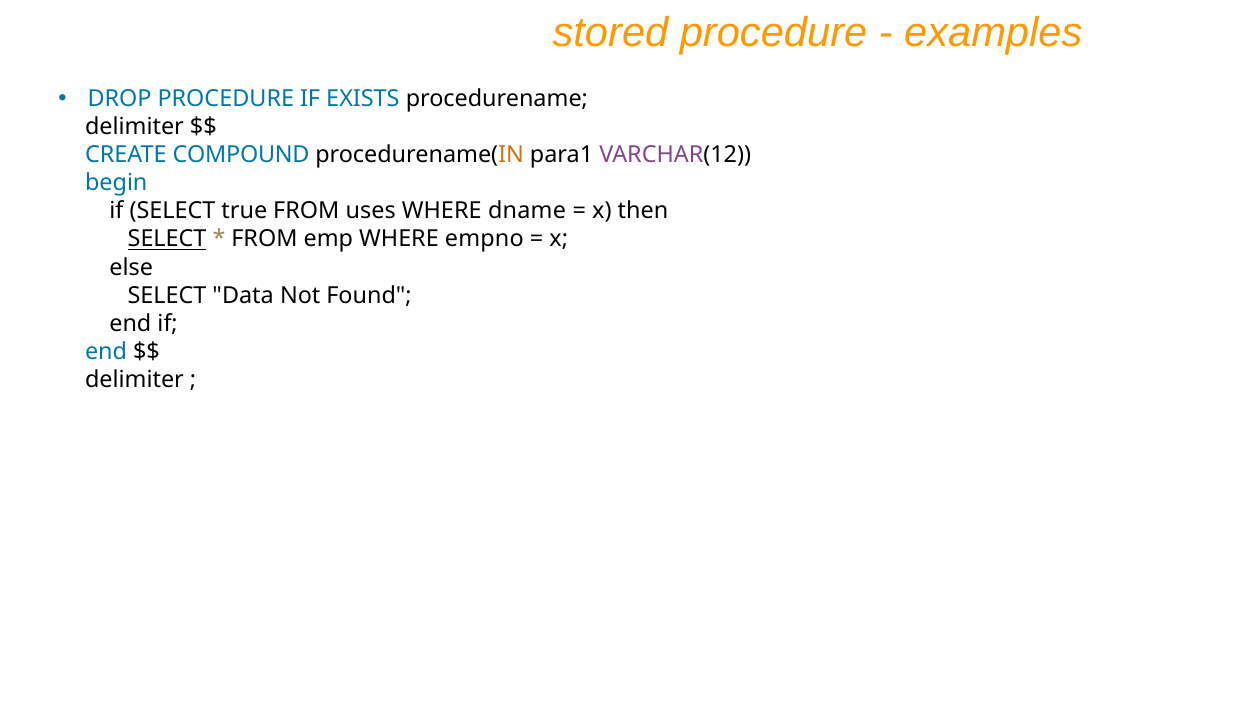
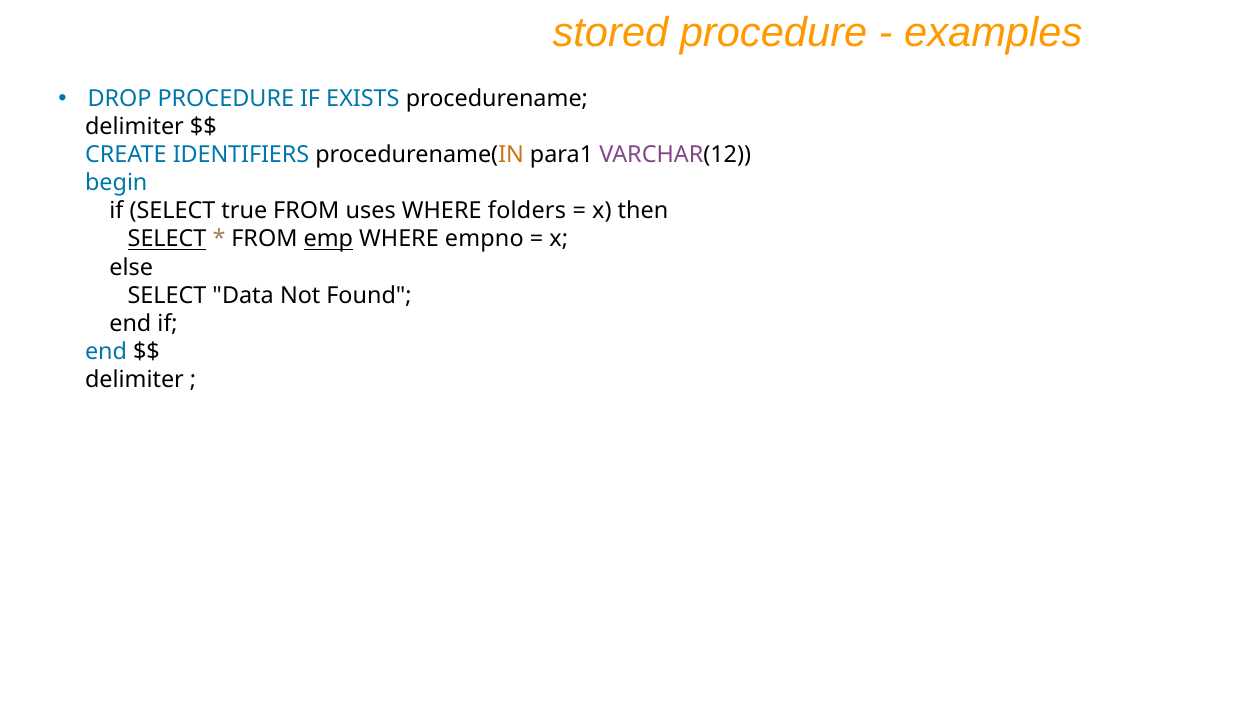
COMPOUND: COMPOUND -> IDENTIFIERS (241, 155)
dname: dname -> folders (527, 211)
emp underline: none -> present (328, 239)
